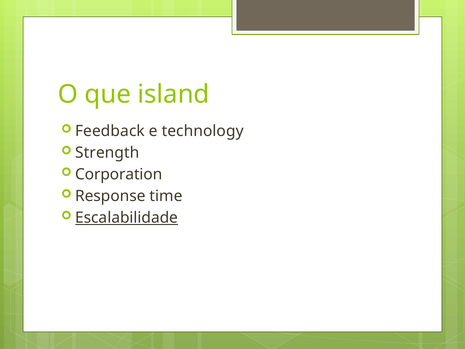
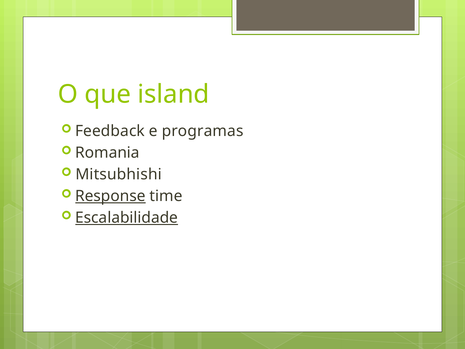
technology: technology -> programas (203, 131)
Strength: Strength -> Romania (107, 153)
Corporation: Corporation -> Mitsubhishi (119, 174)
Response underline: none -> present (110, 196)
